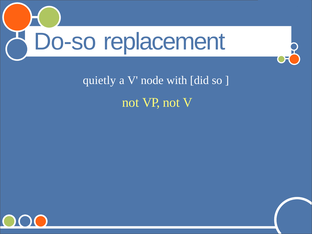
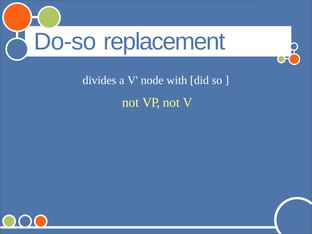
quietly: quietly -> divides (99, 80)
